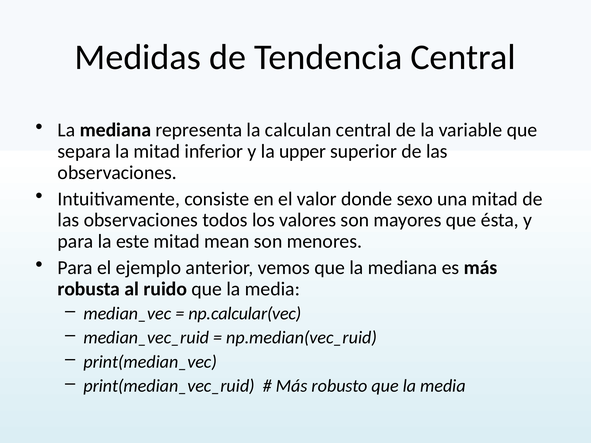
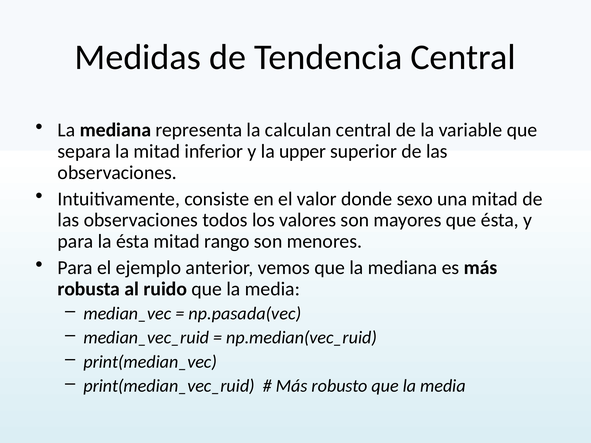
la este: este -> ésta (133, 242)
mean: mean -> rango (227, 242)
np.calcular(vec: np.calcular(vec -> np.pasada(vec (245, 314)
